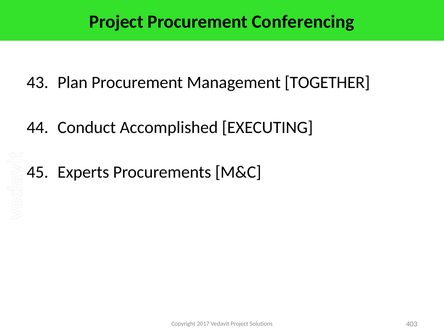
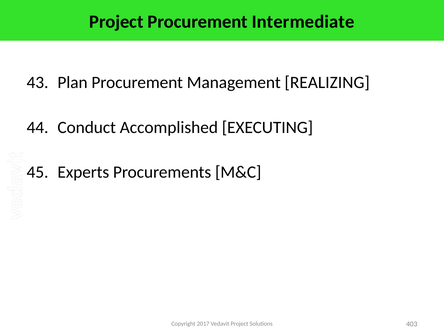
Conferencing: Conferencing -> Intermediate (303, 22)
TOGETHER: TOGETHER -> REALIZING (327, 83)
